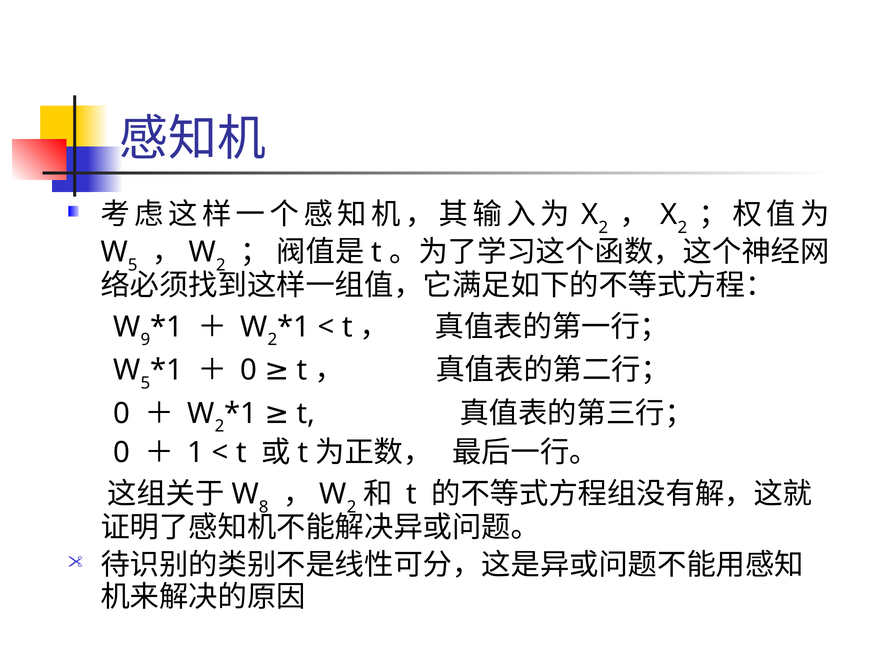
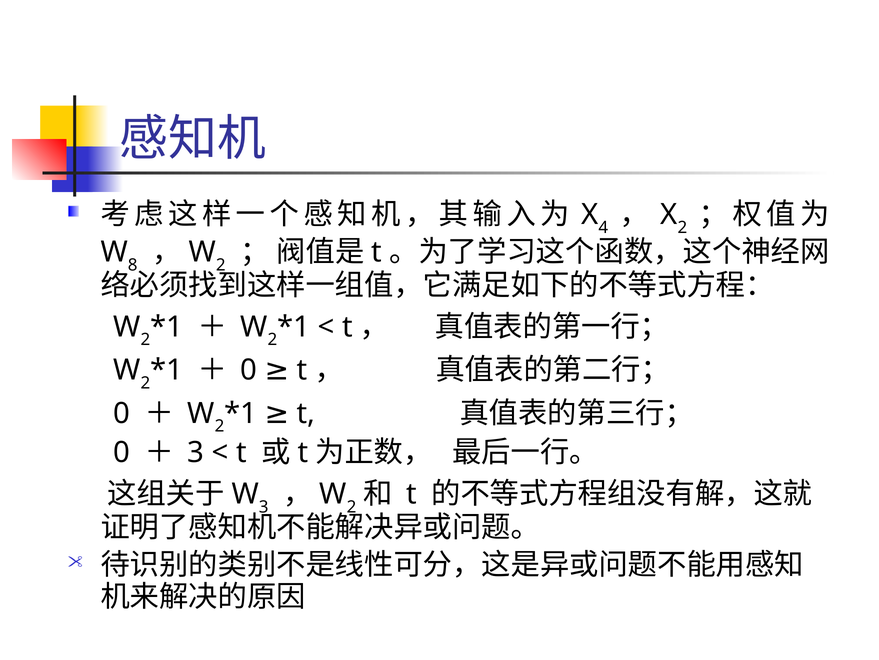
2: 2 -> 4 (603, 227)
5: 5 -> 8 (133, 265)
9: 9 -> 2 (145, 340)
5: 5 -> 2 (145, 383)
1: 1 -> 3 (196, 452)
8: 8 -> 3 (264, 507)
